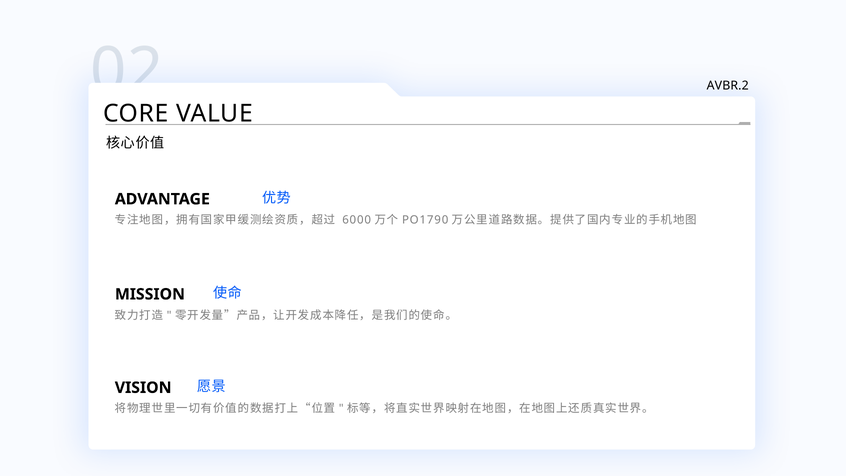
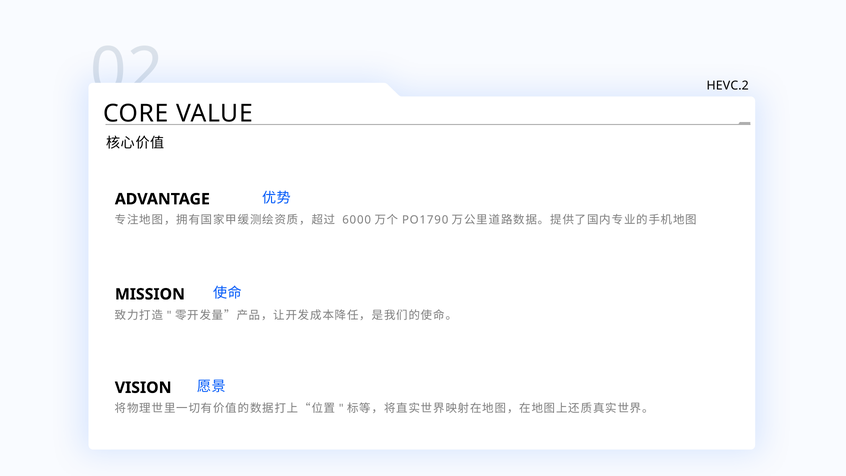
AVBR.2: AVBR.2 -> HEVC.2 (728, 85)
